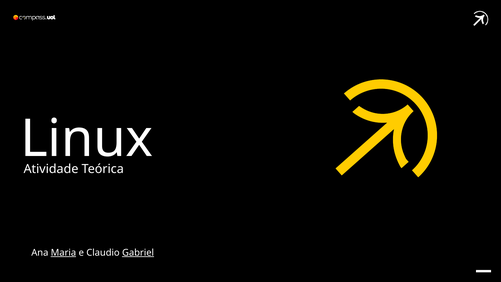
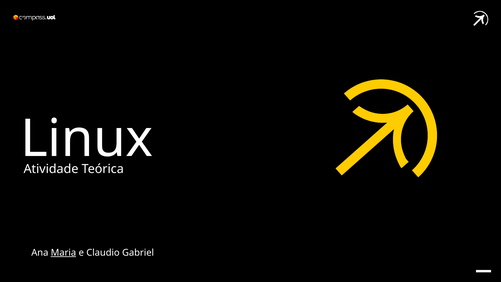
Gabriel underline: present -> none (138, 253)
